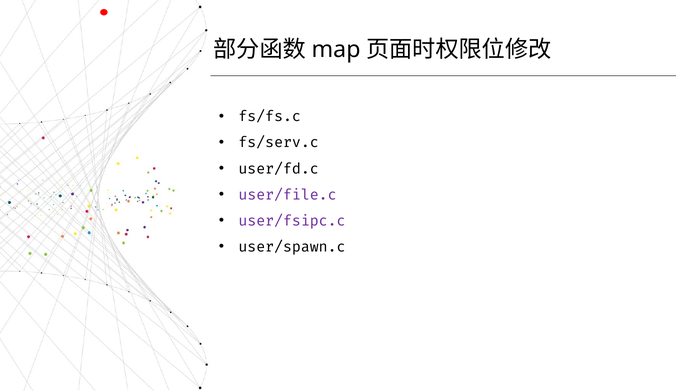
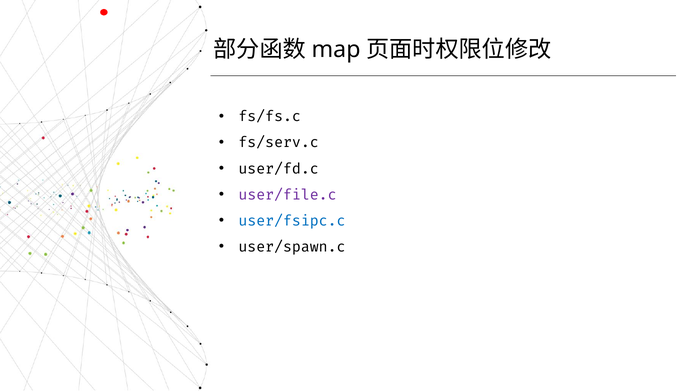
user/fsipc.c colour: purple -> blue (292, 221)
